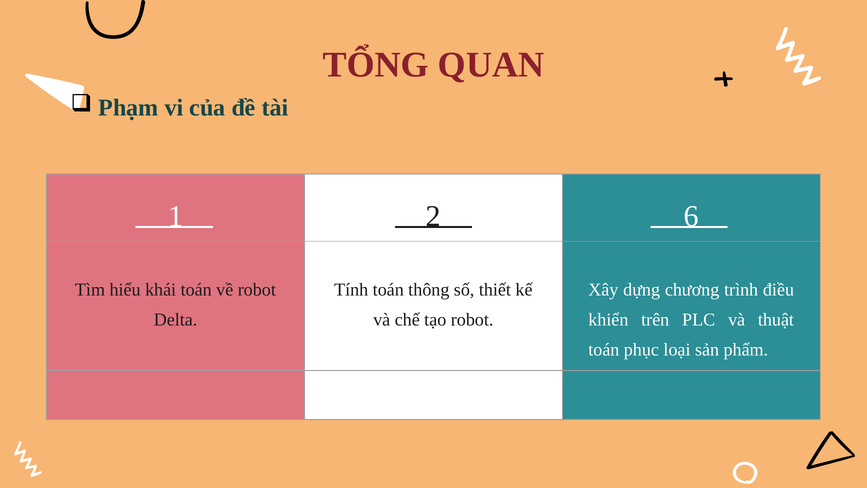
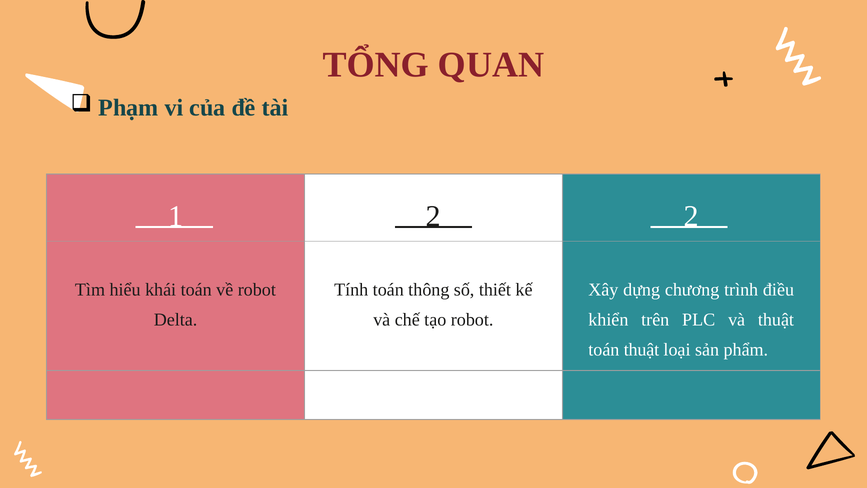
2 6: 6 -> 2 (691, 216)
toán phục: phục -> thuật (641, 350)
